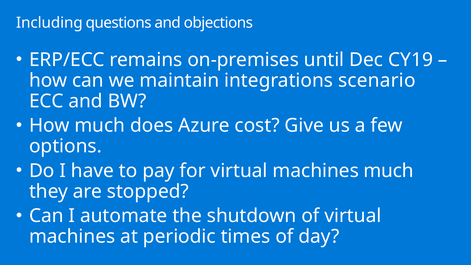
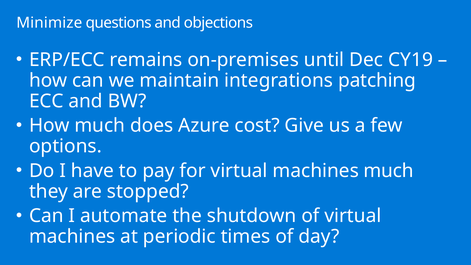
Including: Including -> Minimize (49, 23)
scenario: scenario -> patching (377, 80)
